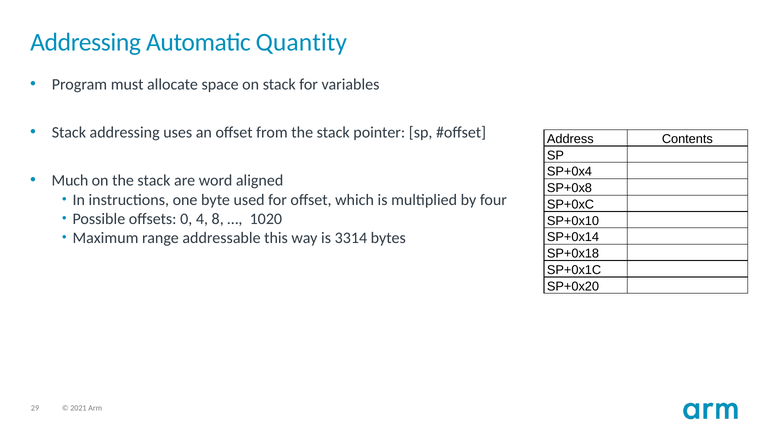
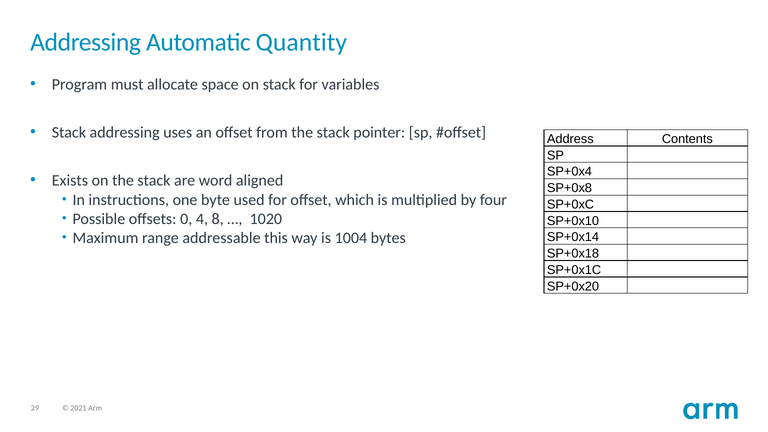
Much: Much -> Exists (70, 181)
3314: 3314 -> 1004 (351, 238)
